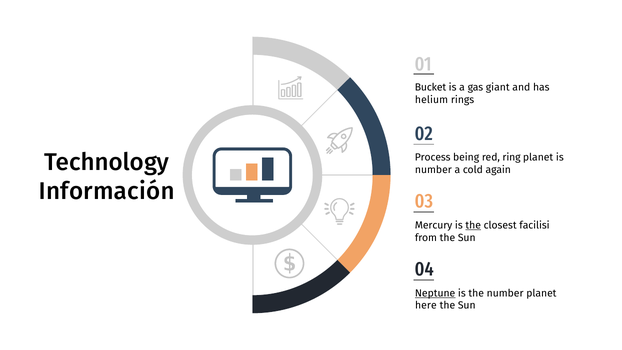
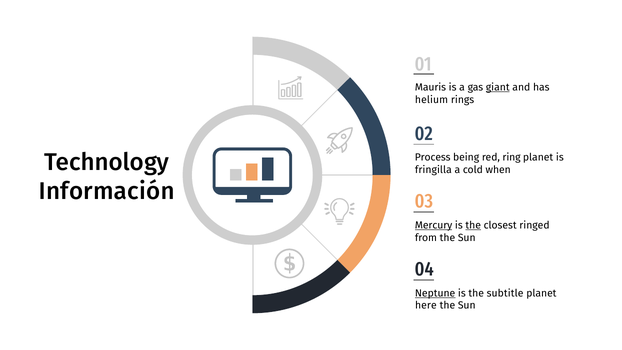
Bucket: Bucket -> Mauris (430, 87)
giant underline: none -> present (498, 87)
number: number -> fringilla (433, 170)
again: again -> when (498, 170)
Mercury underline: none -> present (434, 225)
facilisi: facilisi -> ringed (534, 225)
the number: number -> subtitle (505, 293)
